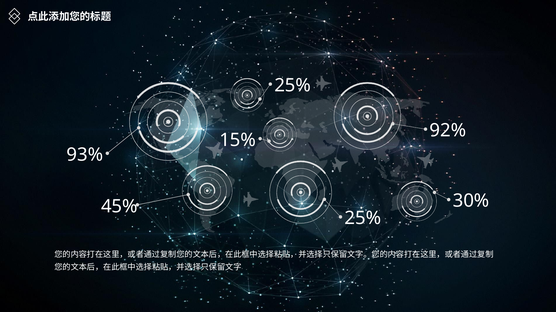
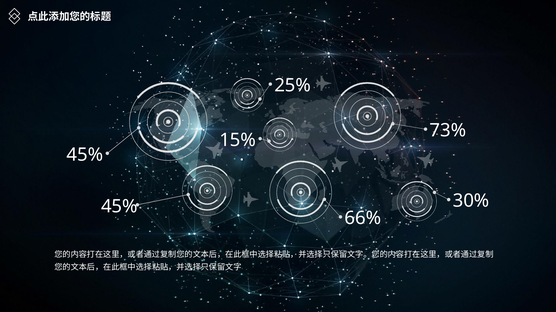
92%: 92% -> 73% (448, 131)
93%: 93% -> 45% (85, 155)
25%: 25% -> 66% (363, 219)
